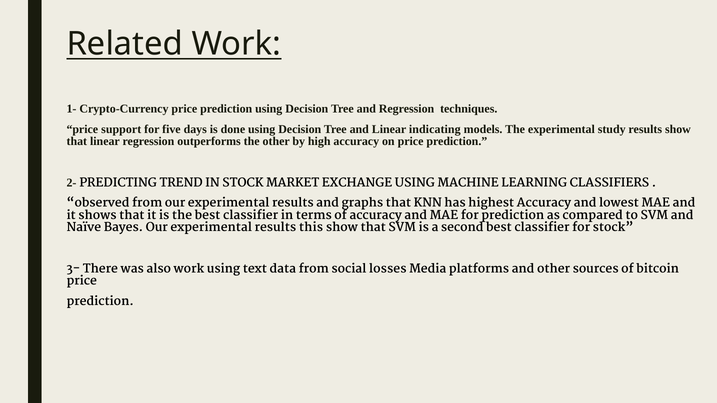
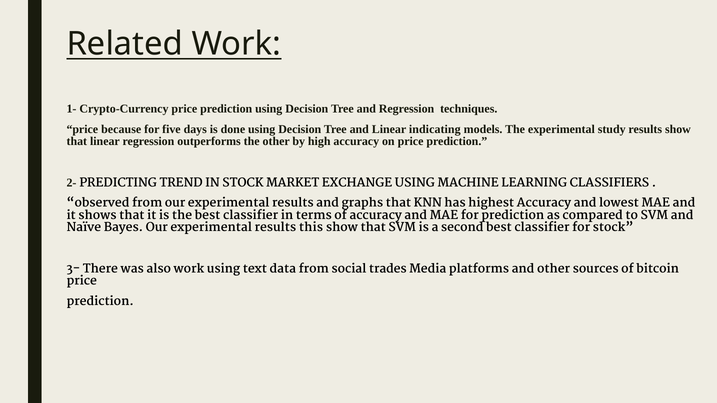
support: support -> because (121, 129)
losses: losses -> trades (388, 269)
